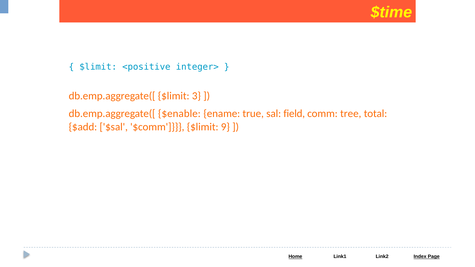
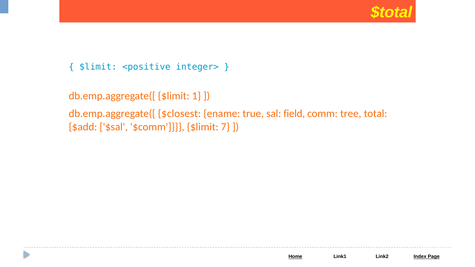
$time: $time -> $total (391, 12)
3: 3 -> 1 (196, 96)
$enable: $enable -> $closest (179, 114)
9: 9 -> 7 (225, 127)
